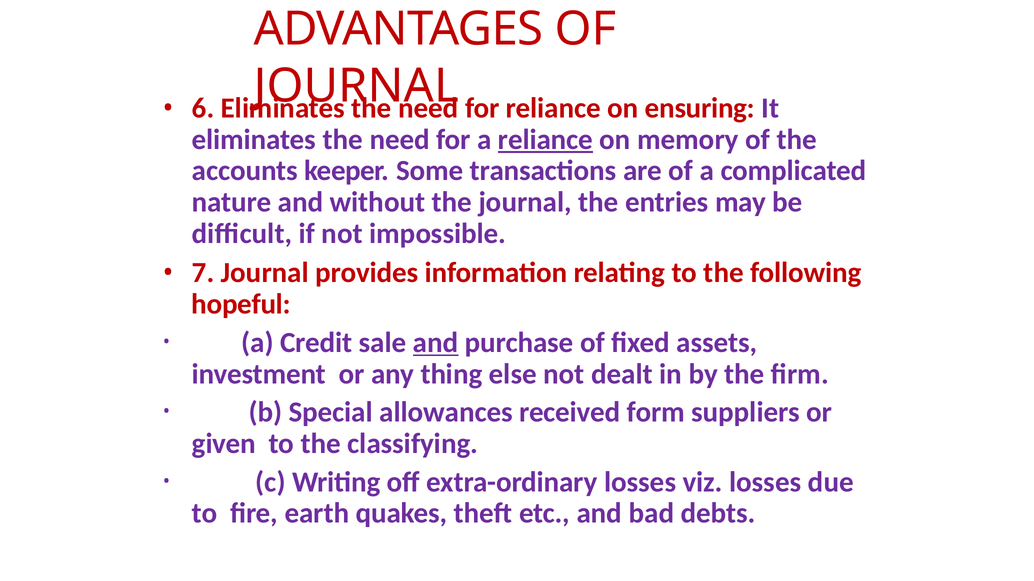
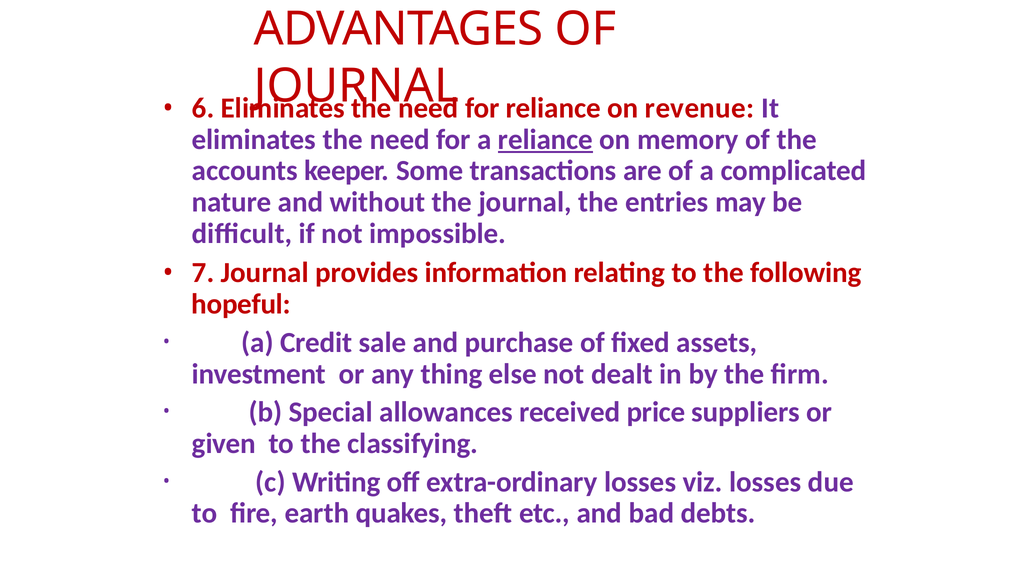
ensuring: ensuring -> revenue (700, 108)
and underline: present -> none (436, 343)
form: form -> price (656, 413)
